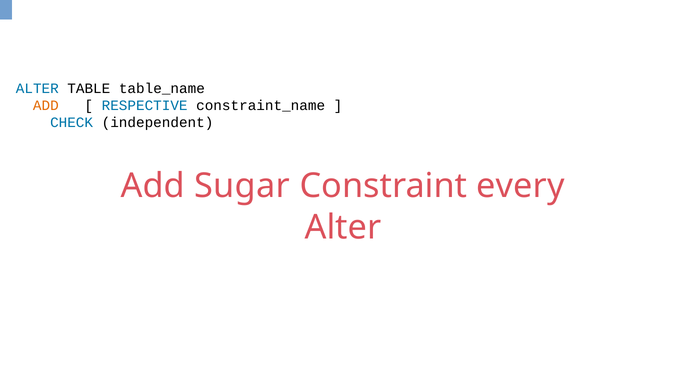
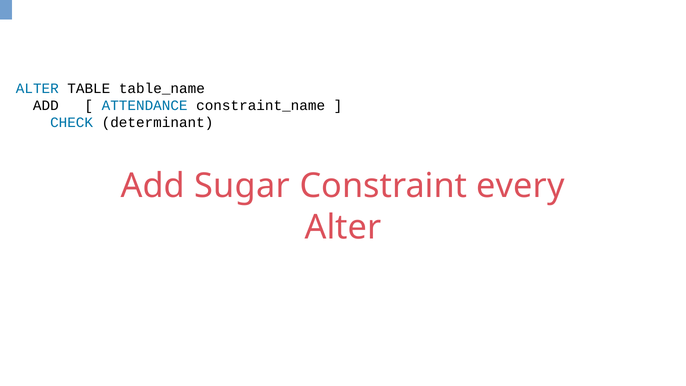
ADD colour: orange -> black (46, 105)
RESPECTIVE: RESPECTIVE -> ATTENDANCE (145, 105)
independent: independent -> determinant (158, 123)
